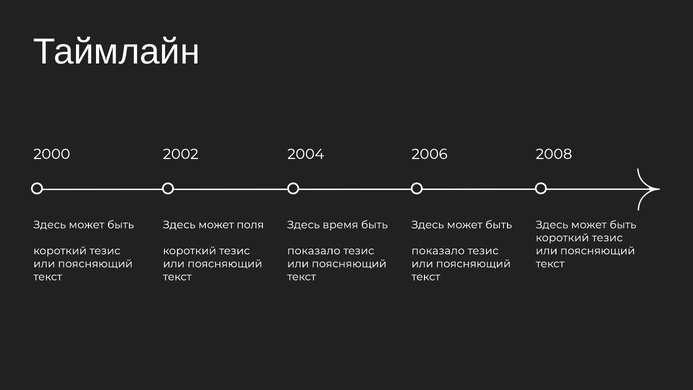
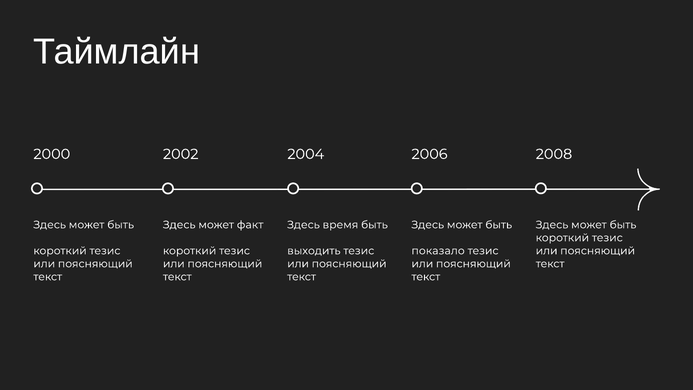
поля: поля -> факт (250, 225)
показало: показало -> выходить (314, 251)
